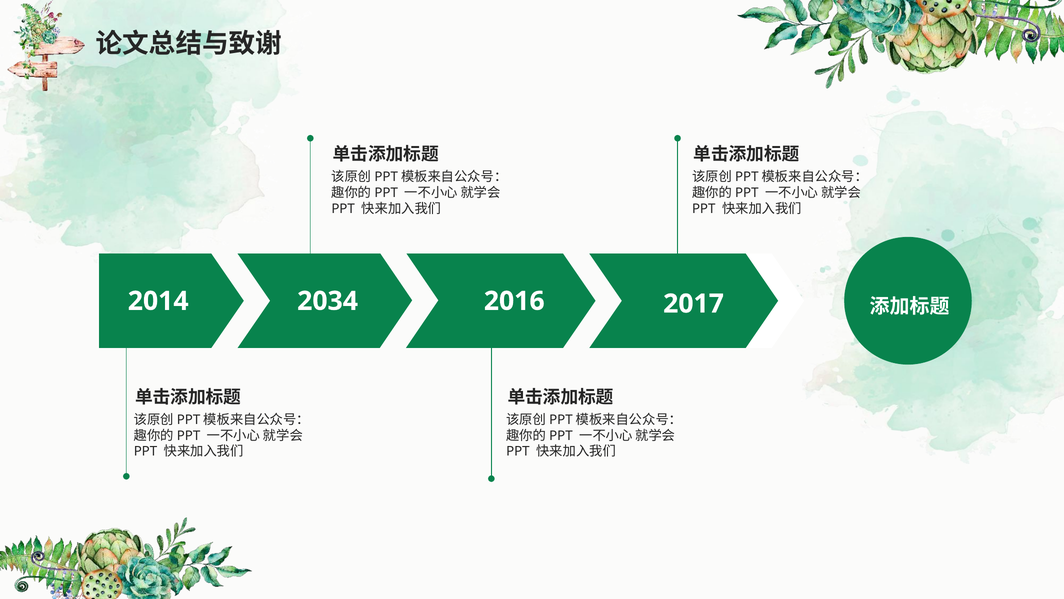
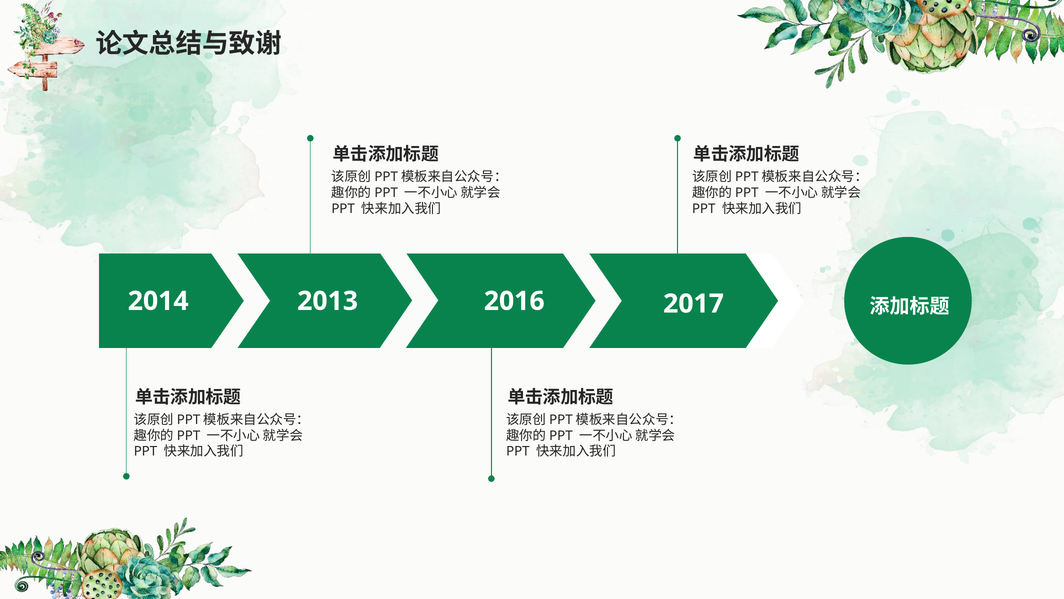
2034: 2034 -> 2013 (328, 301)
